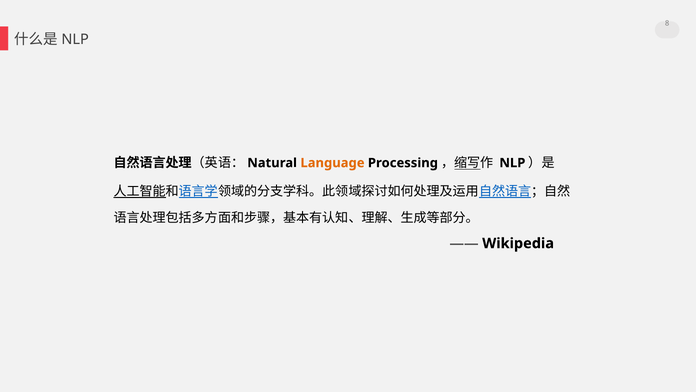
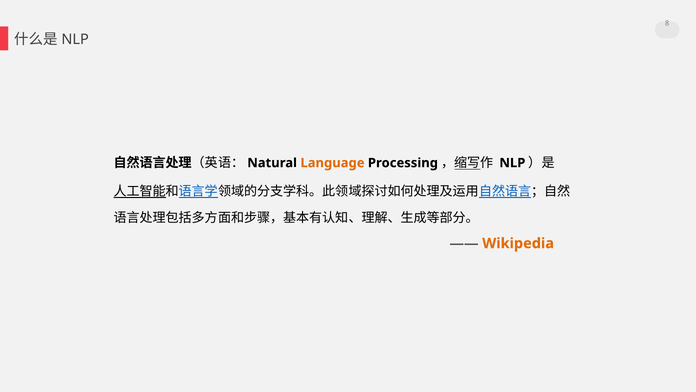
Wikipedia colour: black -> orange (518, 243)
